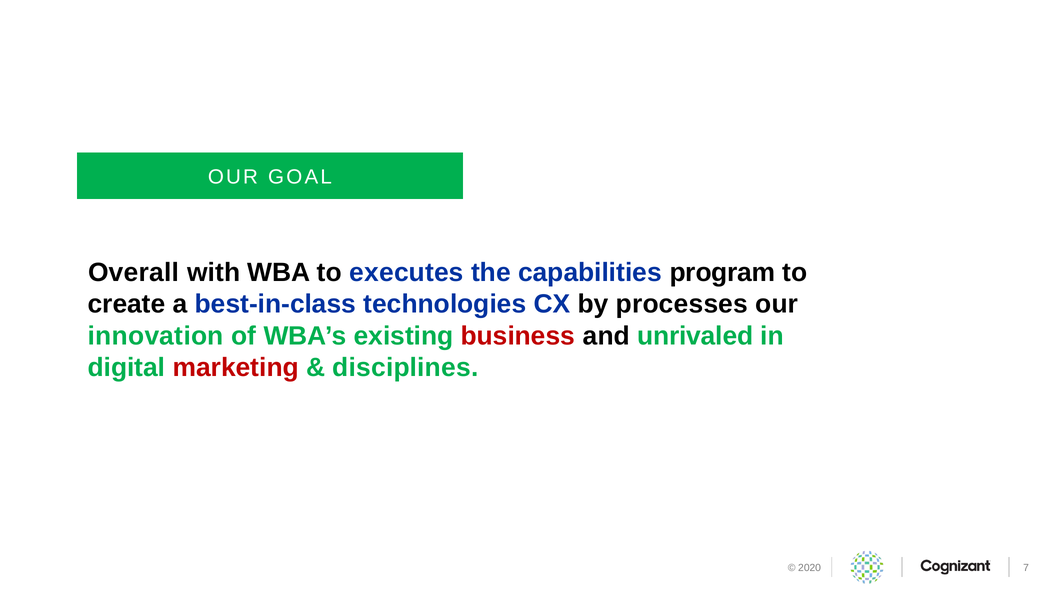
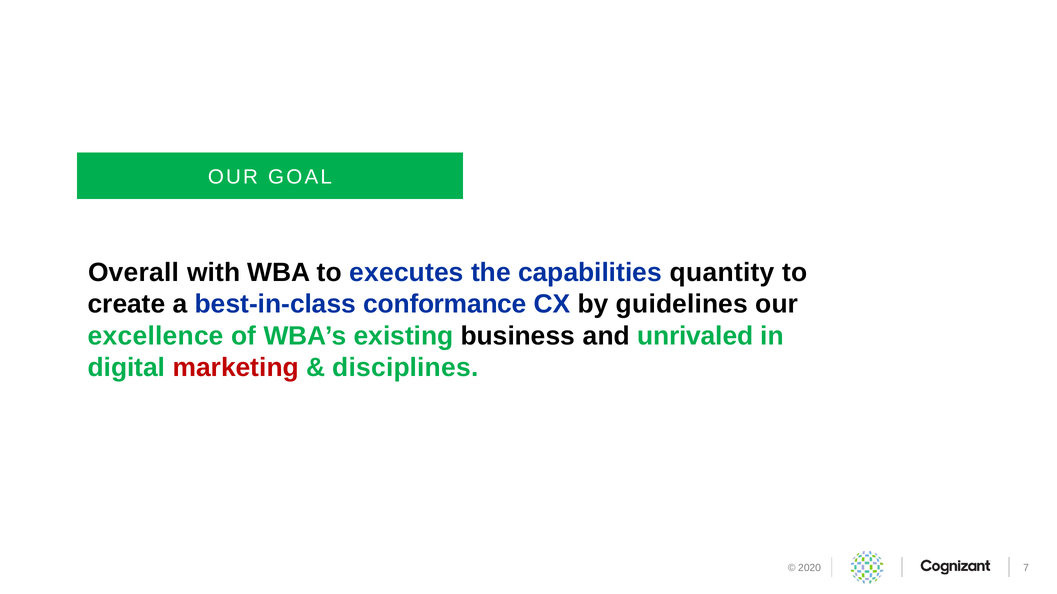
program: program -> quantity (722, 273)
technologies: technologies -> conformance (445, 304)
processes: processes -> guidelines (682, 304)
innovation: innovation -> excellence (156, 336)
business colour: red -> black (518, 336)
